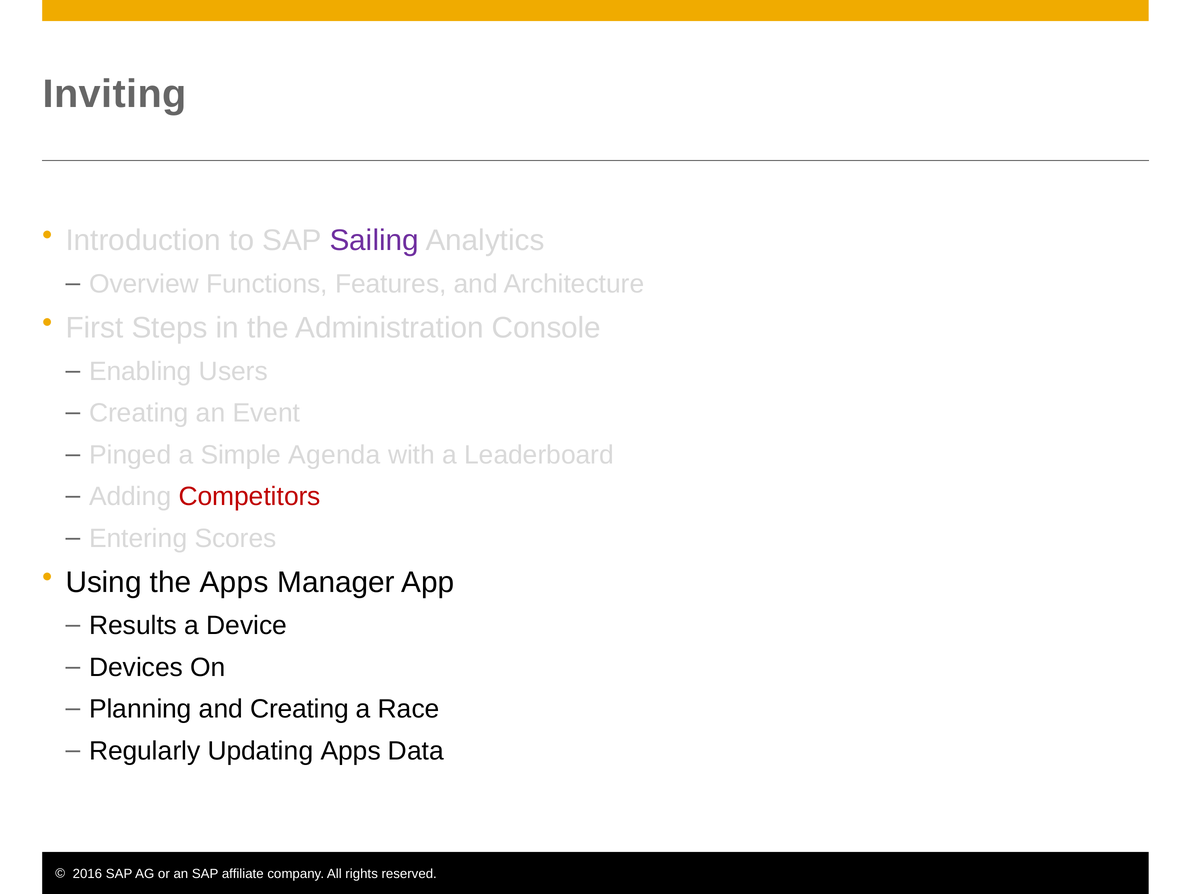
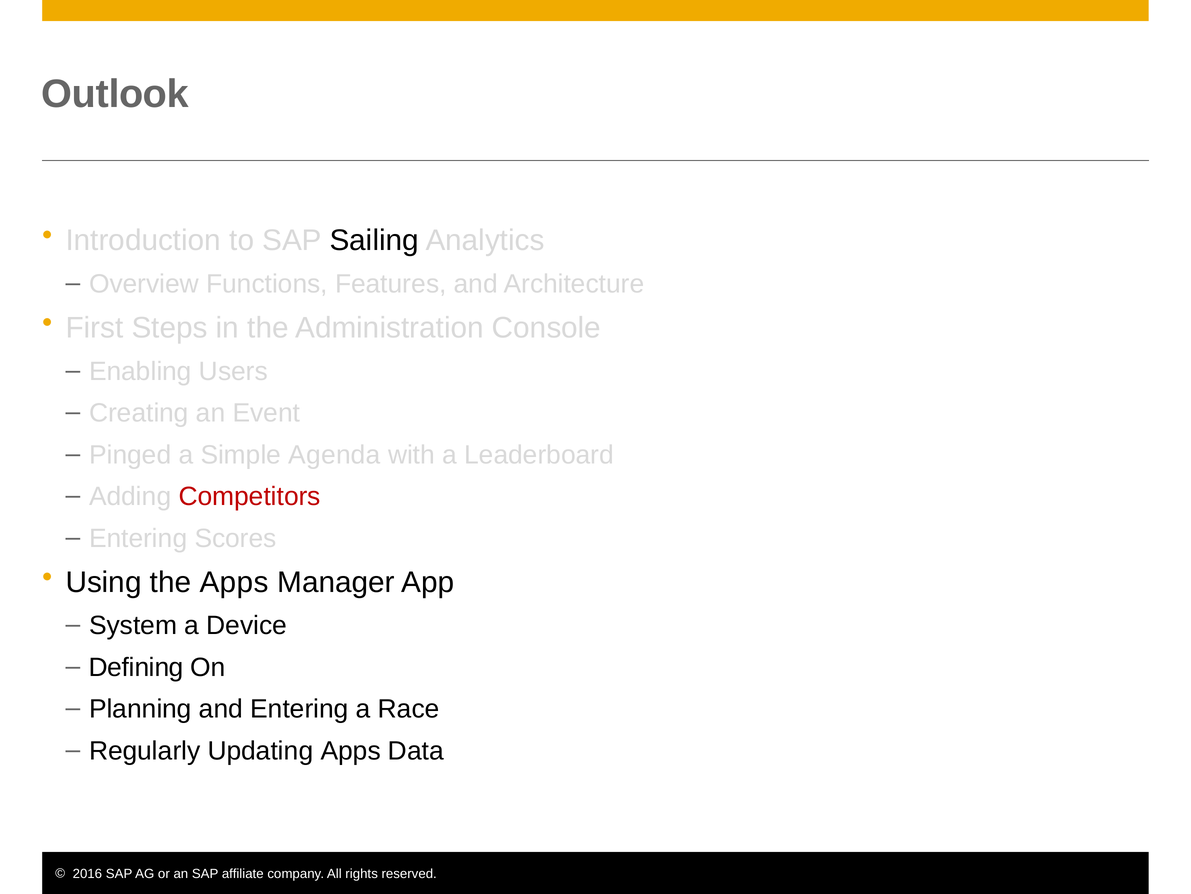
Inviting: Inviting -> Outlook (115, 94)
Sailing colour: purple -> black (374, 240)
Results: Results -> System (133, 625)
Devices: Devices -> Defining (136, 667)
and Creating: Creating -> Entering (299, 709)
